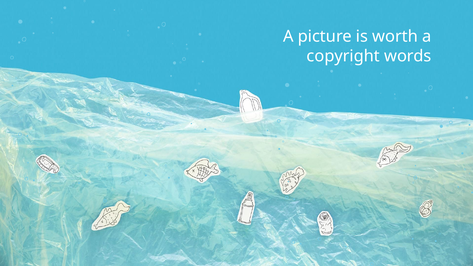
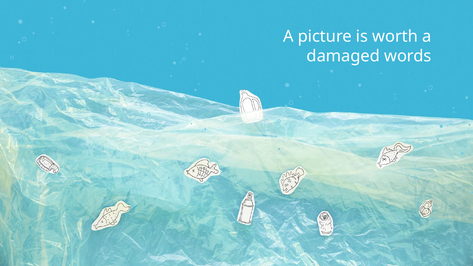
copyright: copyright -> damaged (343, 56)
